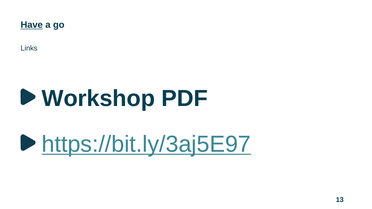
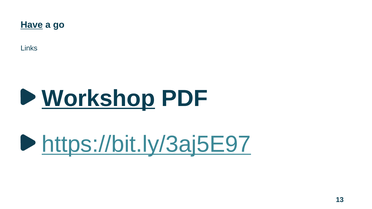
Workshop underline: none -> present (98, 99)
